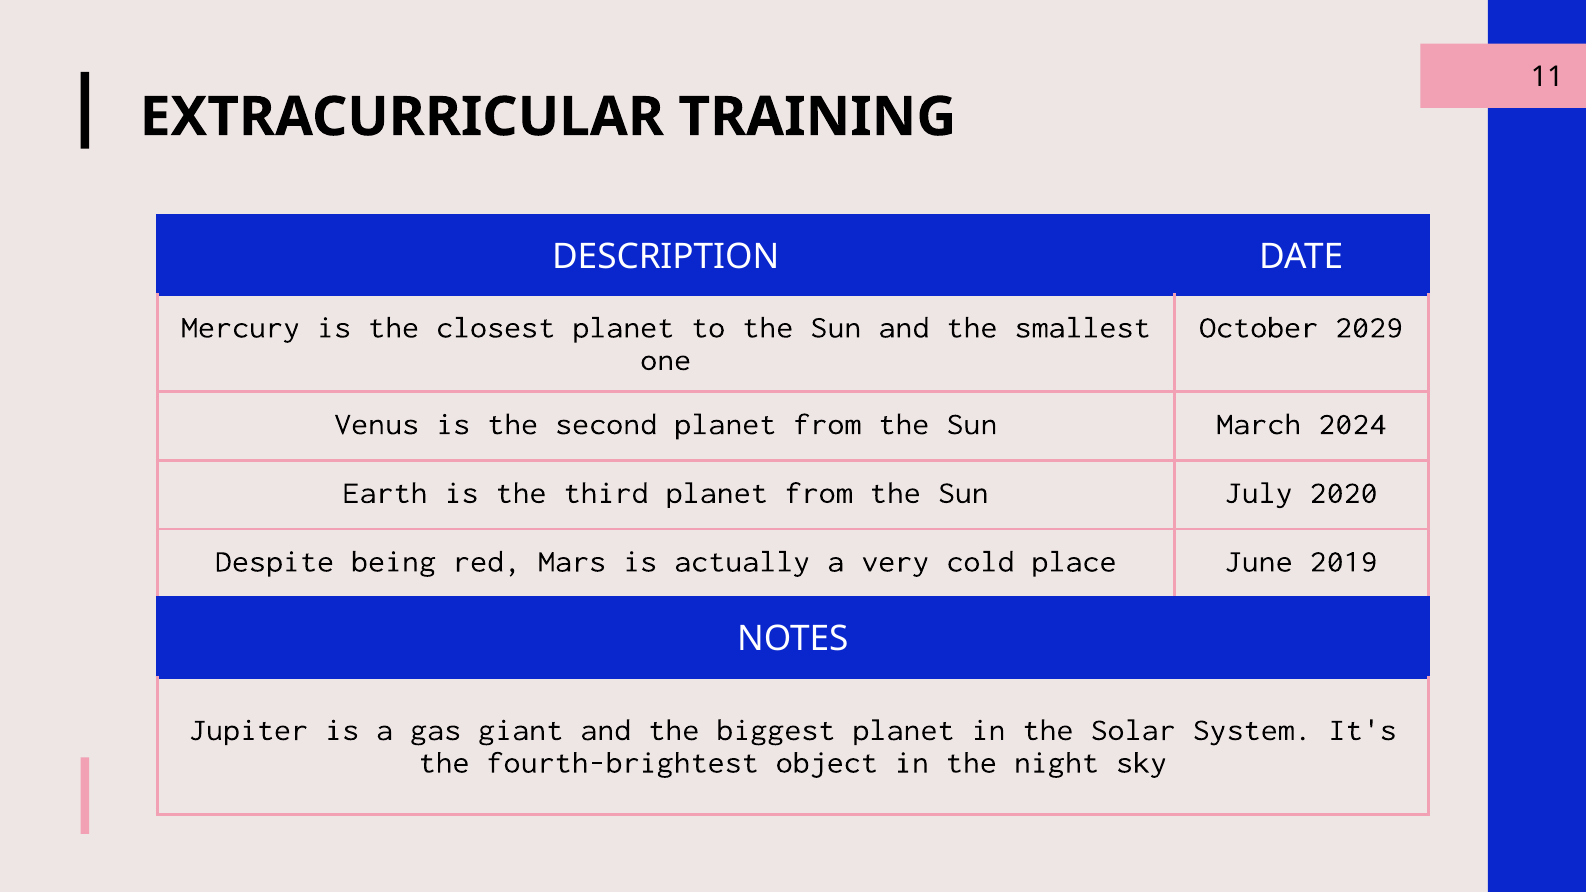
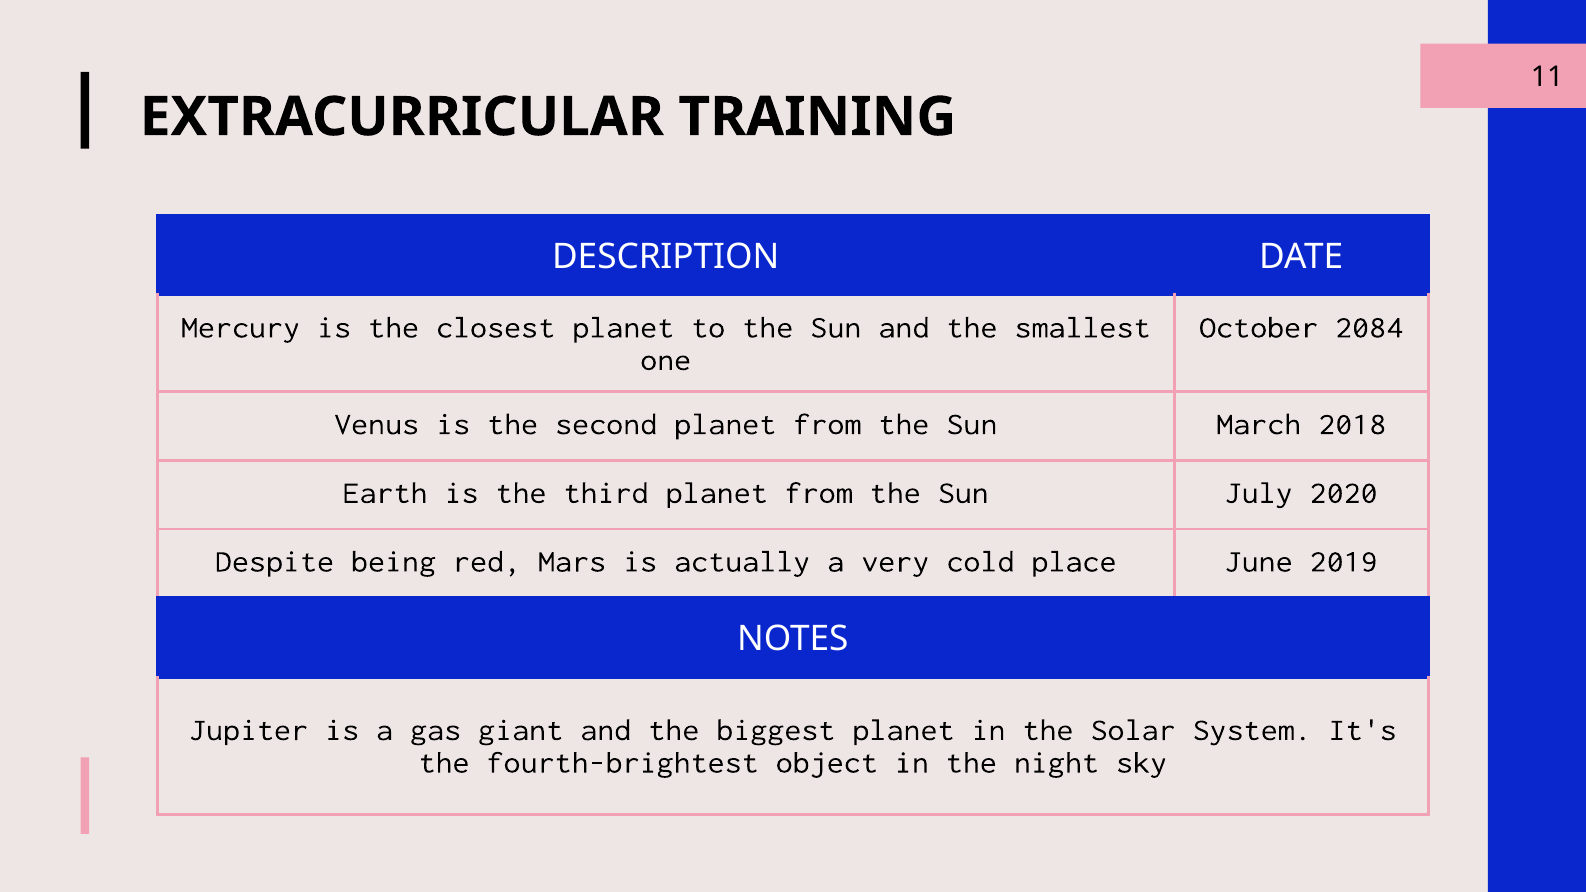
2029: 2029 -> 2084 (1369, 327)
2024: 2024 -> 2018 (1352, 424)
